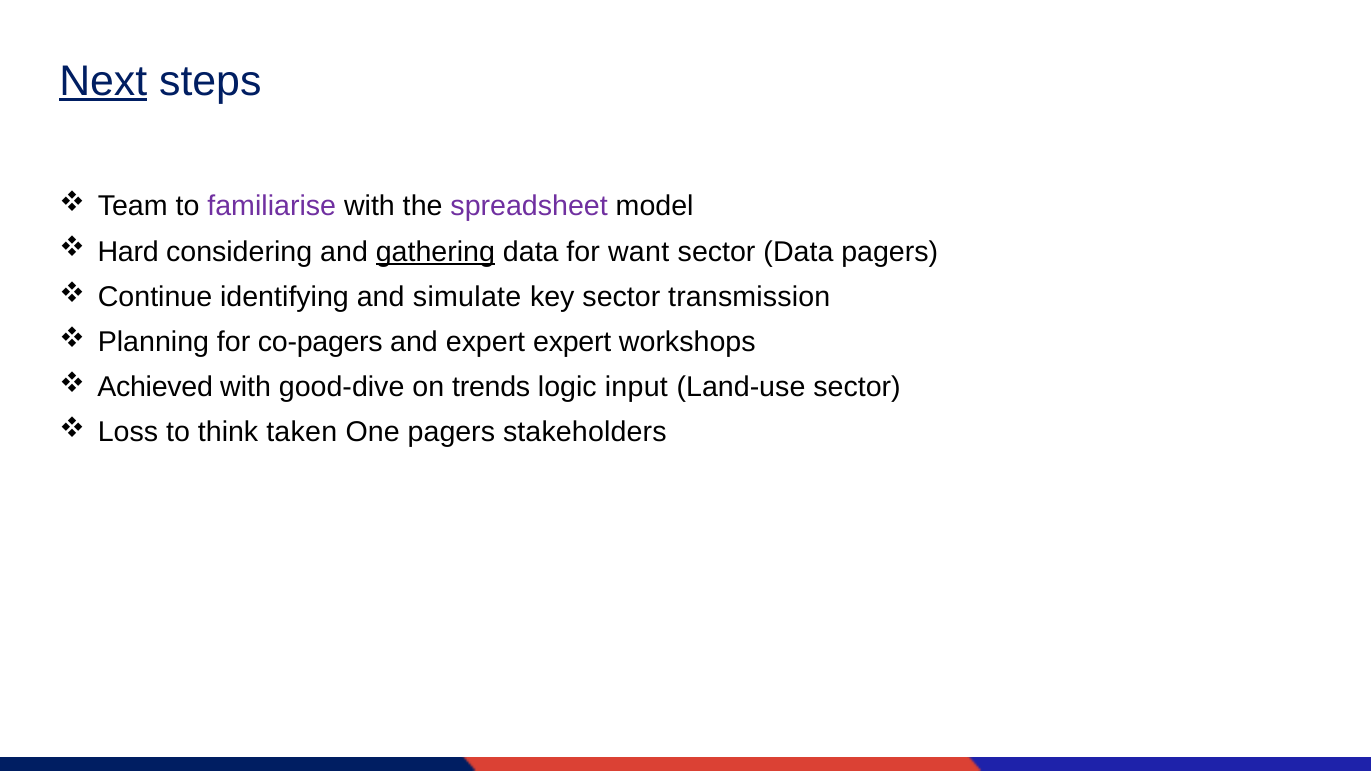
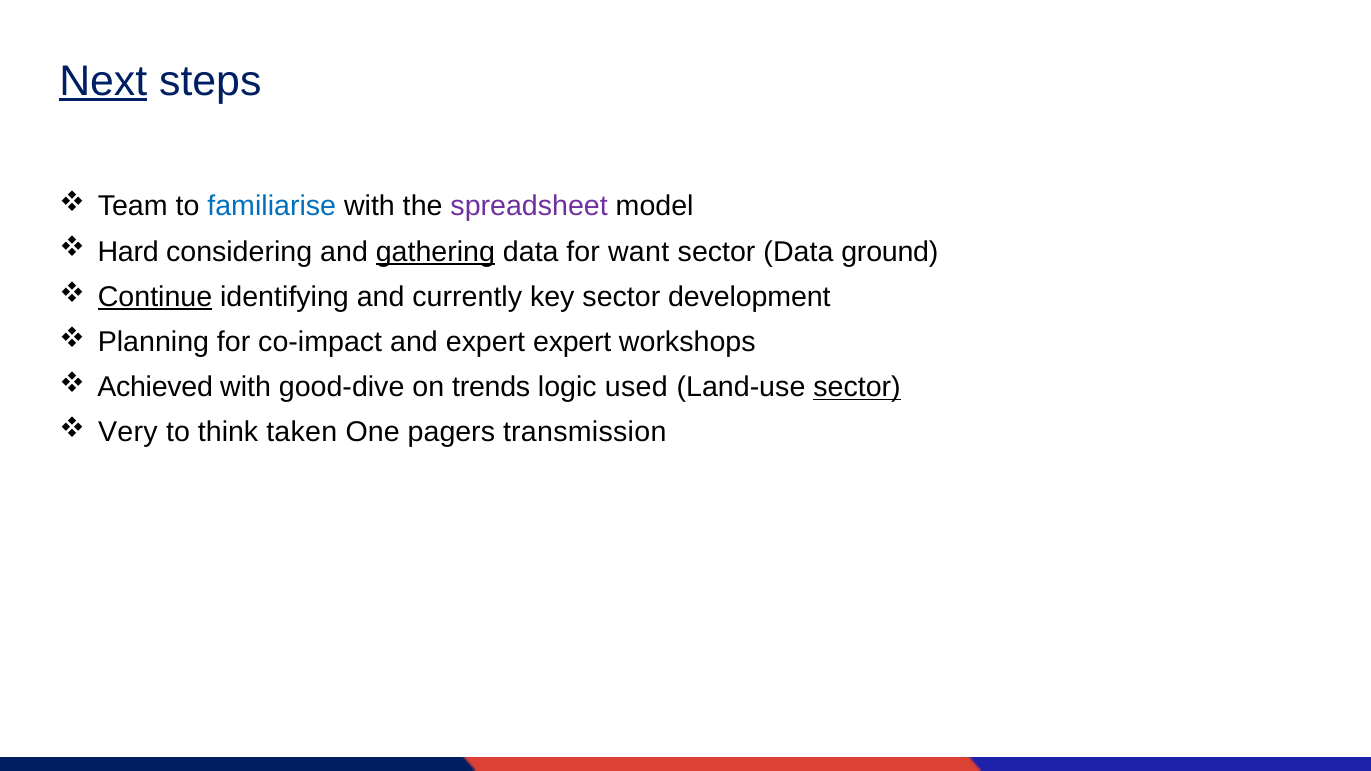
familiarise colour: purple -> blue (272, 206)
Data pagers: pagers -> ground (890, 252)
Continue underline: none -> present (155, 297)
simulate: simulate -> currently (467, 297)
transmission: transmission -> development (749, 297)
co-pagers: co-pagers -> co-impact (320, 342)
input: input -> used (636, 387)
sector underline: none -> present (857, 387)
Loss: Loss -> Very (128, 432)
stakeholders: stakeholders -> transmission (585, 432)
